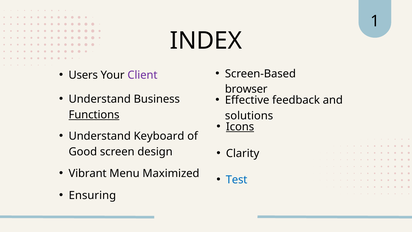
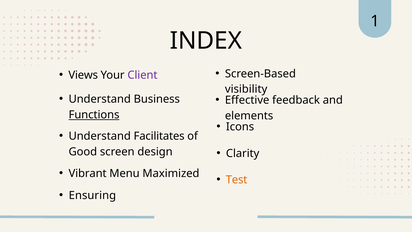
Users: Users -> Views (83, 75)
browser: browser -> visibility (246, 89)
solutions: solutions -> elements (249, 116)
Icons underline: present -> none (240, 127)
Keyboard: Keyboard -> Facilitates (159, 136)
Test colour: blue -> orange (237, 180)
